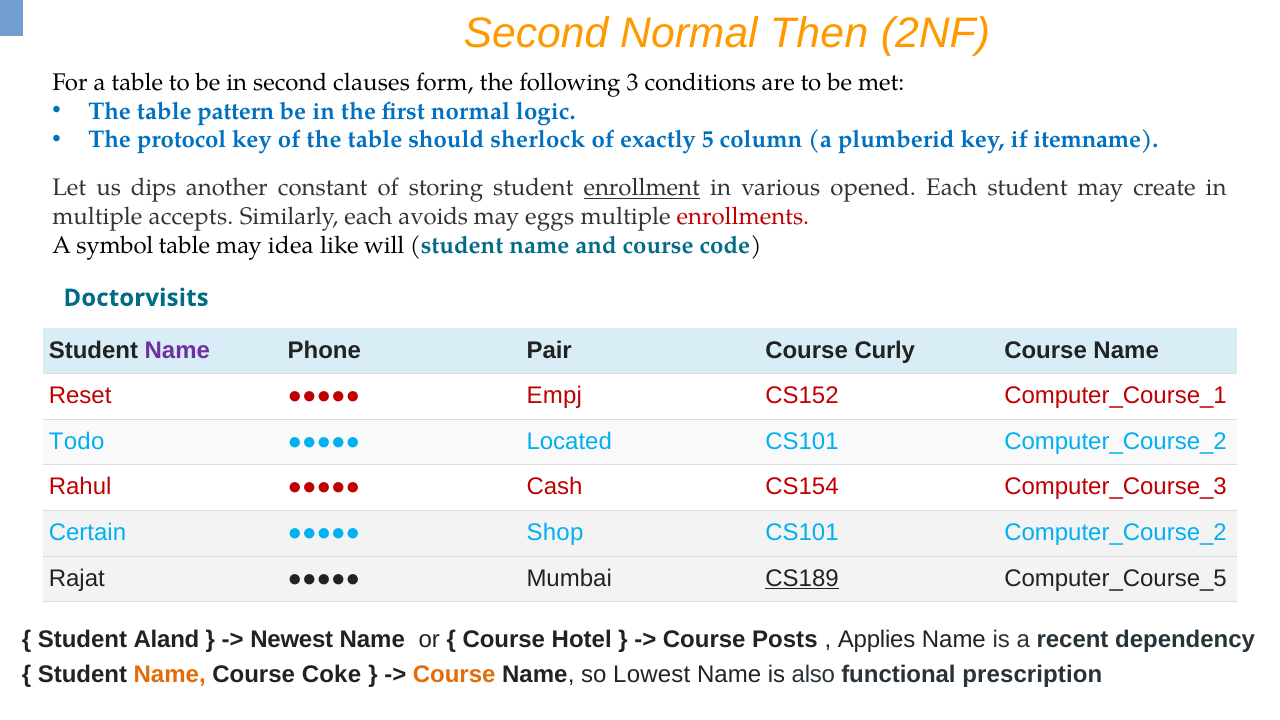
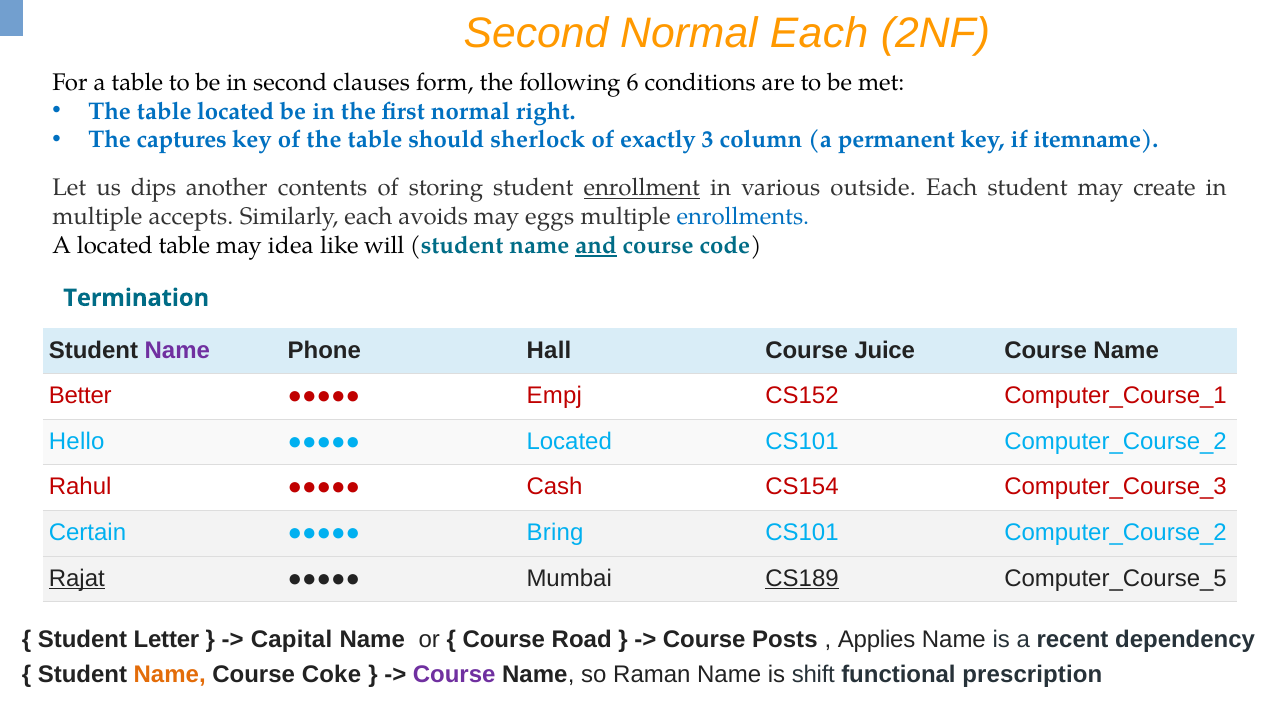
Normal Then: Then -> Each (819, 33)
3: 3 -> 6 (633, 82)
table pattern: pattern -> located (236, 111)
logic: logic -> right (546, 111)
protocol: protocol -> captures (182, 140)
5: 5 -> 3 (708, 140)
plumberid: plumberid -> permanent (896, 140)
constant: constant -> contents (323, 188)
opened: opened -> outside (873, 188)
enrollments colour: red -> blue (743, 217)
A symbol: symbol -> located (115, 246)
and underline: none -> present (596, 246)
Doctorvisits: Doctorvisits -> Termination (136, 298)
Pair: Pair -> Hall (549, 351)
Curly: Curly -> Juice (885, 351)
Reset: Reset -> Better (80, 395)
Todo: Todo -> Hello (77, 441)
Shop: Shop -> Bring (555, 532)
Rajat underline: none -> present (77, 578)
Aland: Aland -> Letter (166, 639)
Newest: Newest -> Capital (291, 639)
Hotel: Hotel -> Road (582, 639)
Course colour: orange -> purple (454, 674)
Lowest: Lowest -> Raman (652, 674)
also: also -> shift (813, 674)
